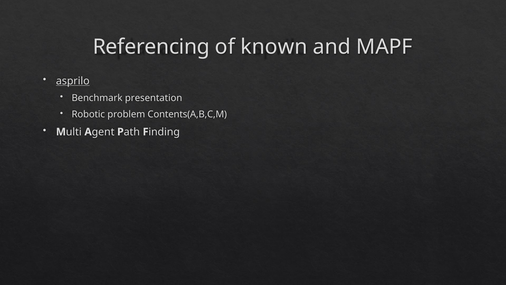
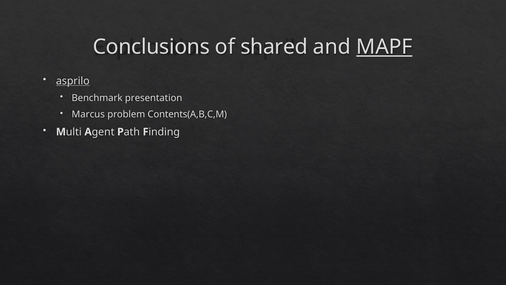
Referencing: Referencing -> Conclusions (151, 47)
known: known -> shared (274, 47)
MAPF underline: none -> present (384, 47)
Robotic: Robotic -> Marcus (88, 114)
